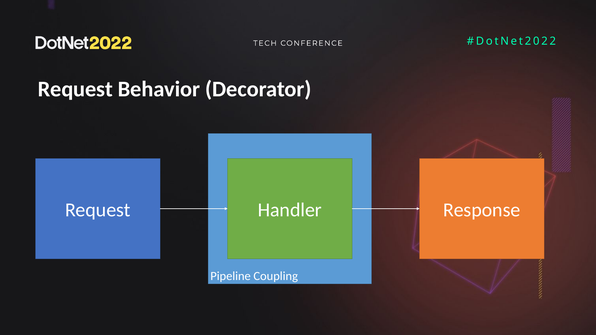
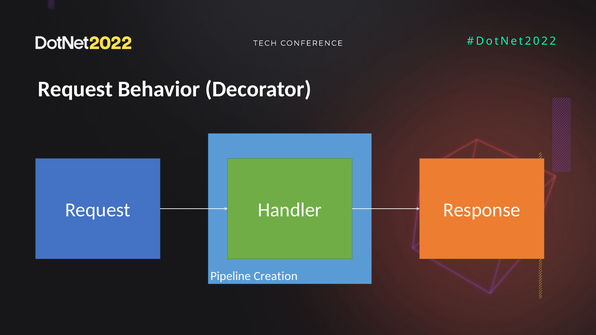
Coupling: Coupling -> Creation (276, 276)
